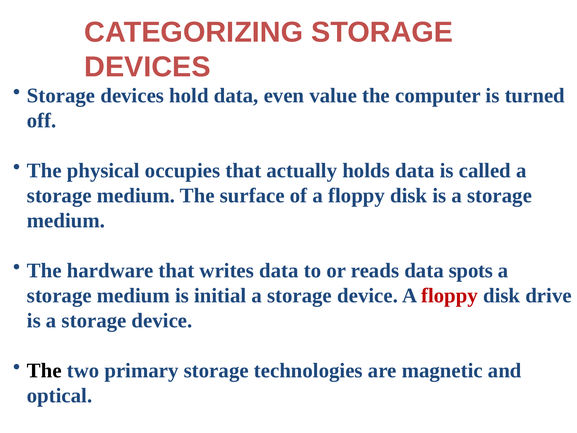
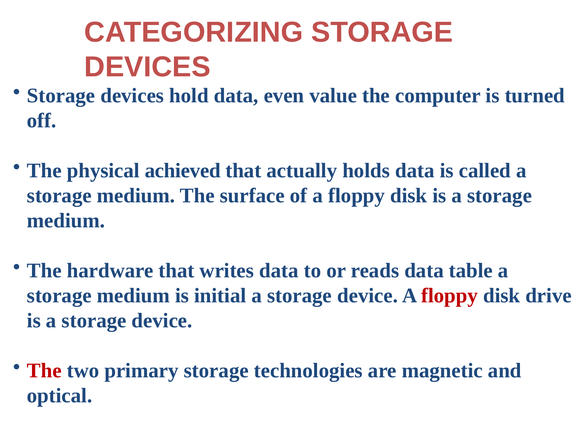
occupies: occupies -> achieved (183, 171)
spots: spots -> table (471, 271)
The colour: black -> red (44, 371)
